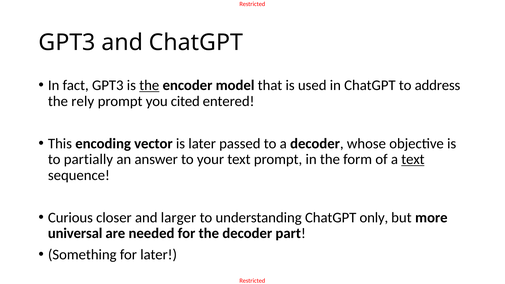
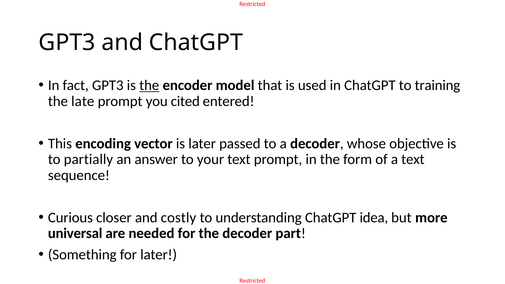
address: address -> training (437, 85)
rely: rely -> late (83, 101)
text underline: present -> none (413, 159)
larger: larger -> costly (179, 218)
only: only -> idea (374, 218)
